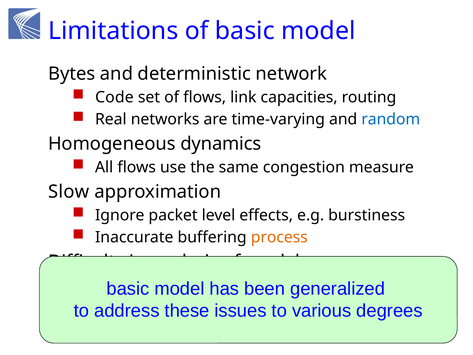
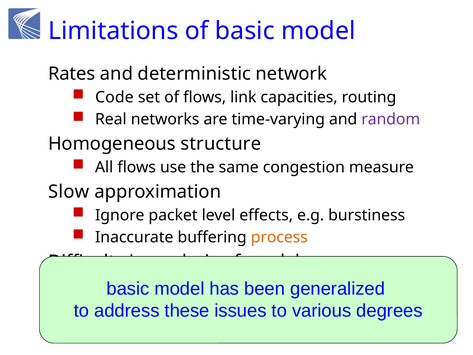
Bytes: Bytes -> Rates (72, 74)
random colour: blue -> purple (391, 119)
dynamics: dynamics -> structure (221, 144)
